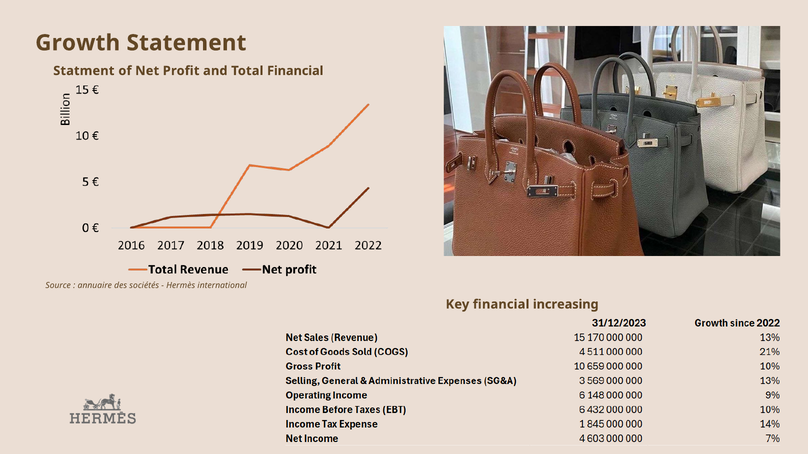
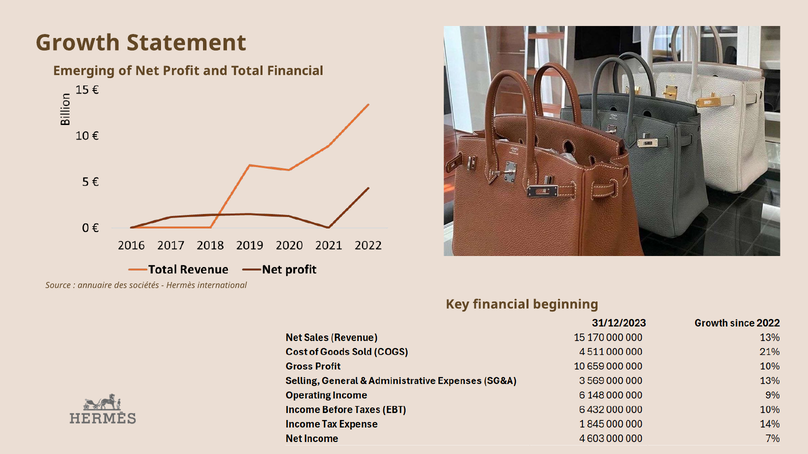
Statment: Statment -> Emerging (84, 71)
increasing: increasing -> beginning (566, 305)
